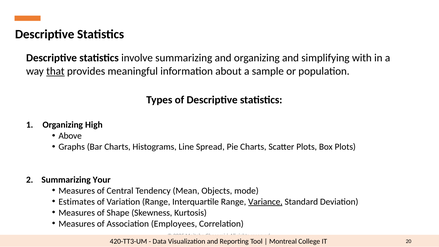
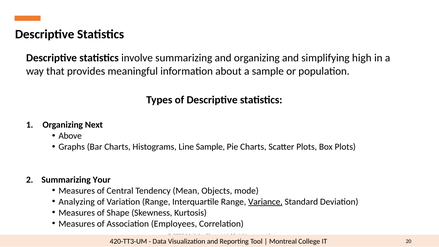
with: with -> high (362, 58)
that underline: present -> none (55, 71)
High: High -> Next (94, 125)
Line Spread: Spread -> Sample (210, 147)
Estimates: Estimates -> Analyzing (77, 202)
